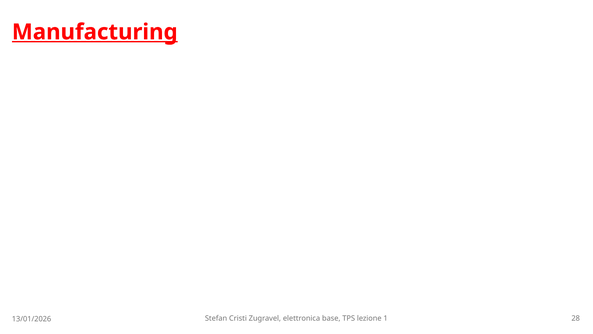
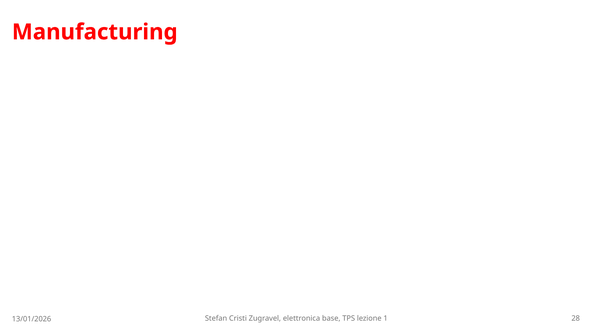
Manufacturing underline: present -> none (95, 32)
